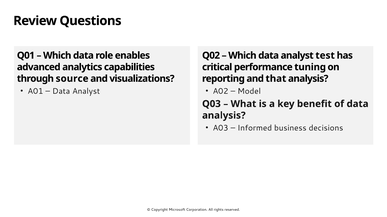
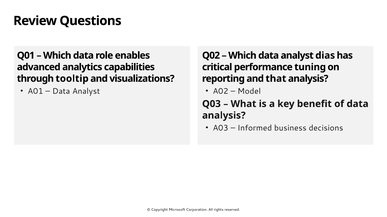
test: test -> dias (325, 56)
source: source -> tooltip (72, 79)
